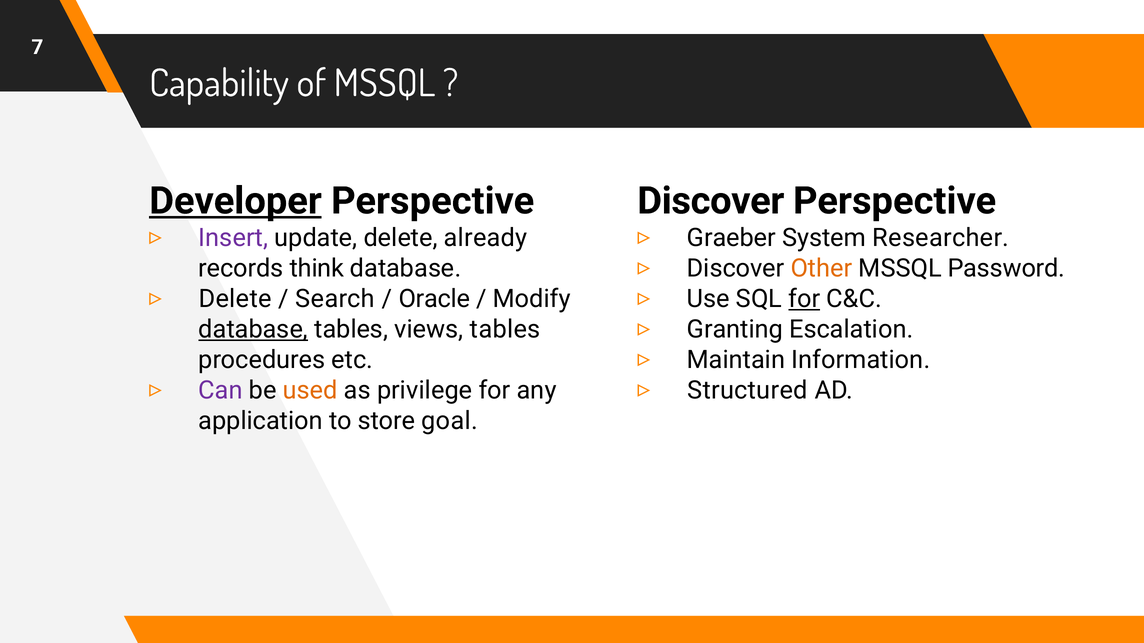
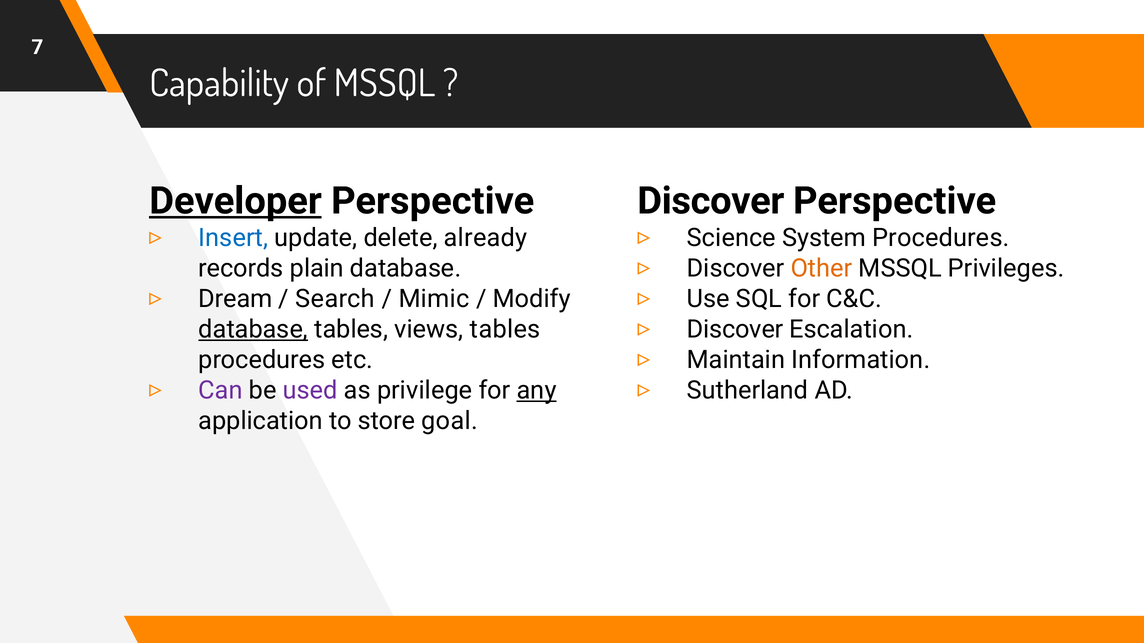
Insert colour: purple -> blue (233, 238)
Graeber: Graeber -> Science (731, 238)
System Researcher: Researcher -> Procedures (941, 238)
Password: Password -> Privileges (1006, 269)
think: think -> plain (317, 269)
Delete: Delete -> Dream (235, 299)
Oracle: Oracle -> Mimic (434, 299)
for underline: present -> none (804, 299)
Granting: Granting -> Discover (735, 330)
used colour: orange -> purple (310, 391)
any underline: none -> present (537, 391)
Structured: Structured -> Sutherland (748, 391)
